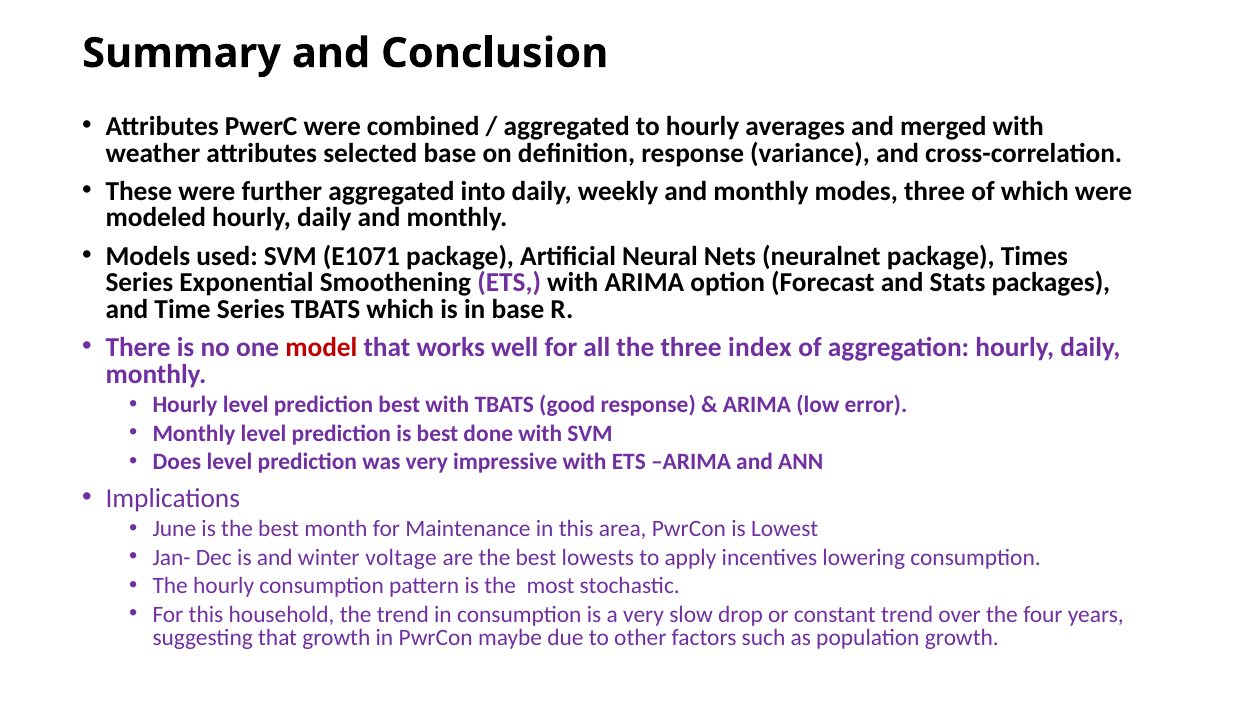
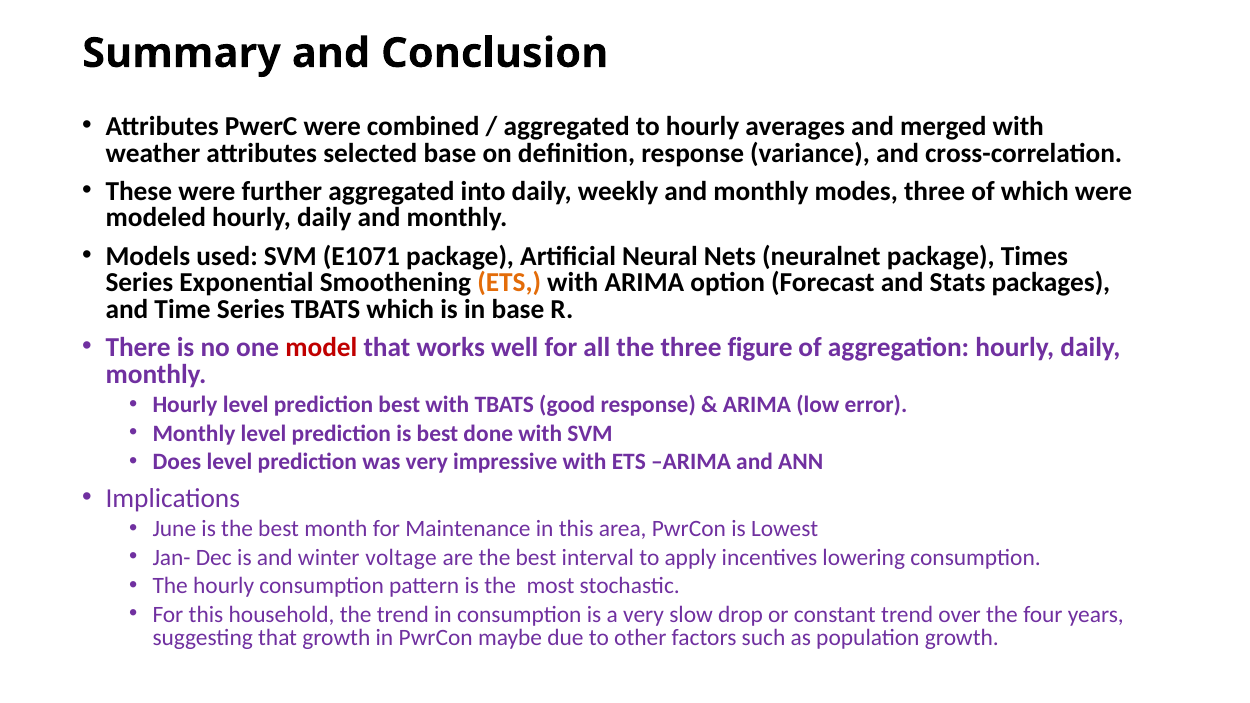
ETS colour: purple -> orange (509, 283)
index: index -> figure (760, 348)
lowests: lowests -> interval (598, 558)
